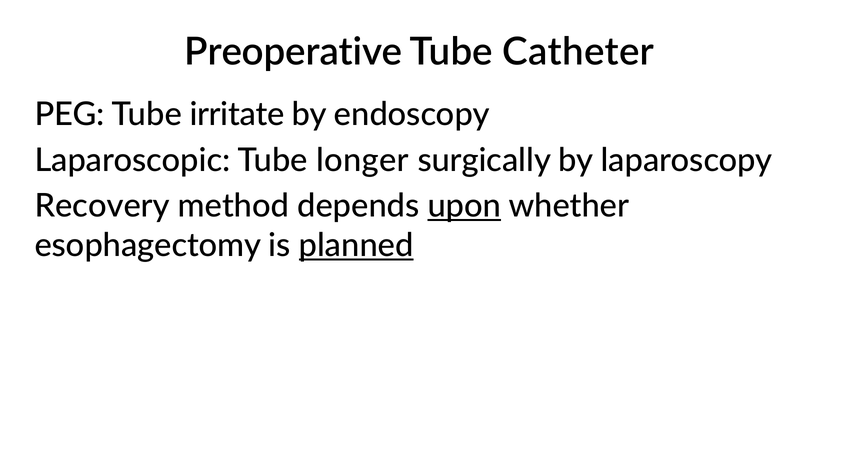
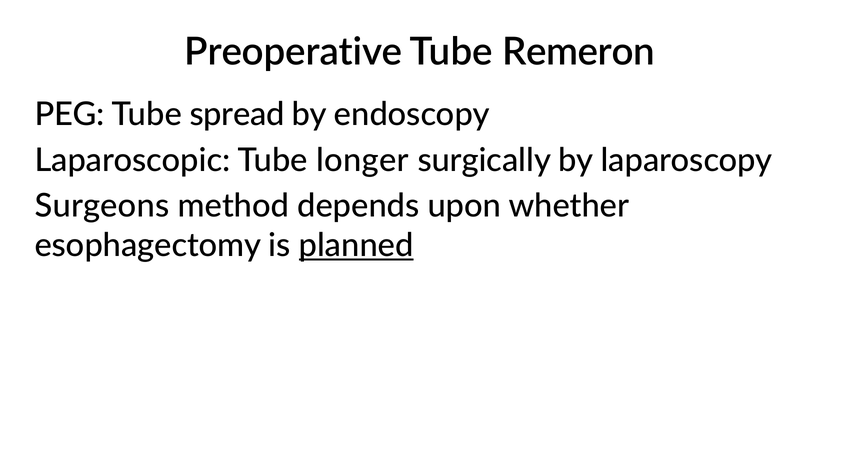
Catheter: Catheter -> Remeron (578, 52)
irritate: irritate -> spread (237, 114)
Recovery: Recovery -> Surgeons (102, 206)
upon underline: present -> none (464, 206)
